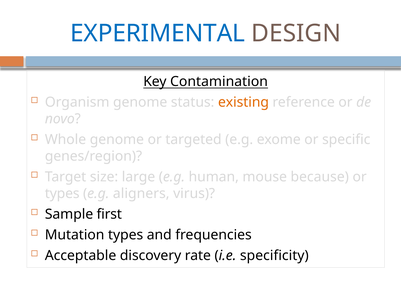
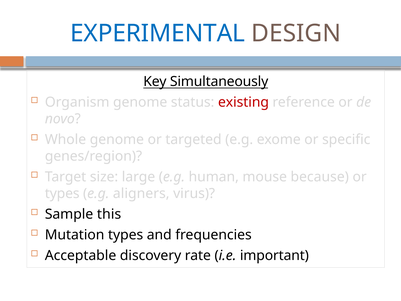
Contamination: Contamination -> Simultaneously (219, 81)
existing colour: orange -> red (243, 102)
first: first -> this (109, 214)
specificity: specificity -> important (274, 255)
